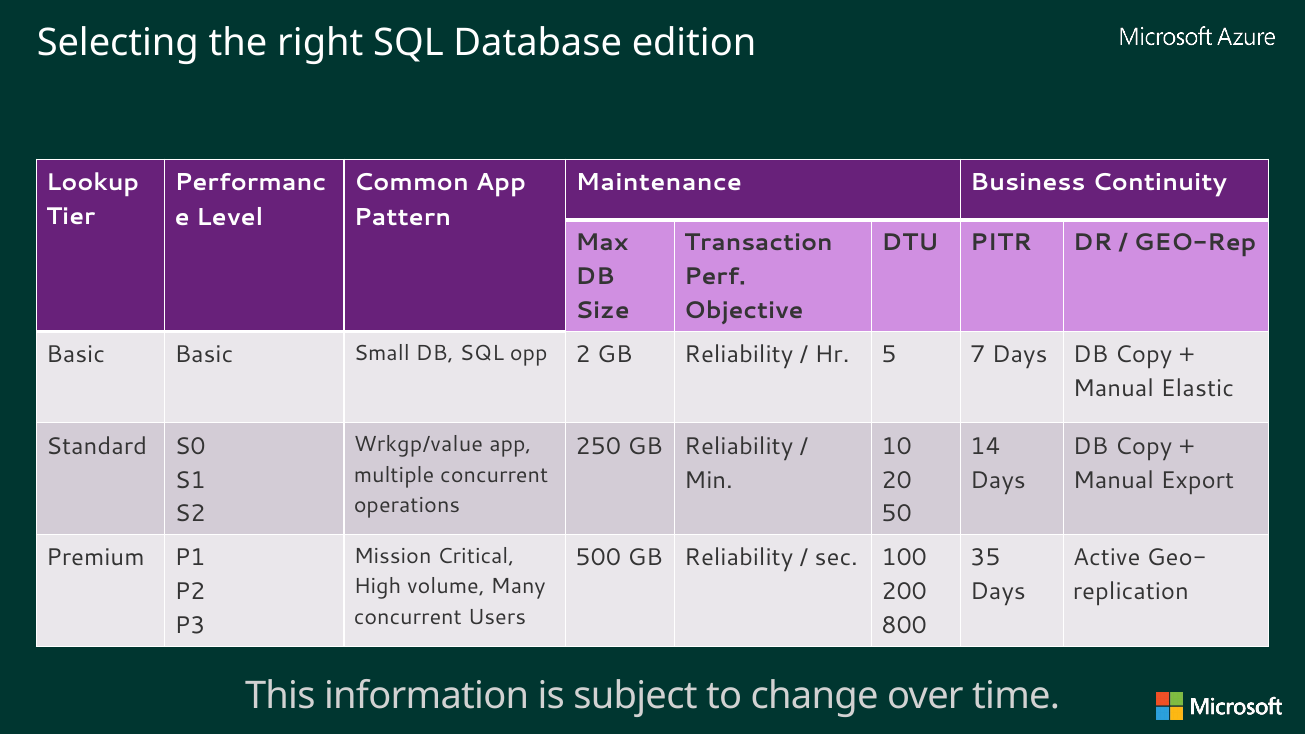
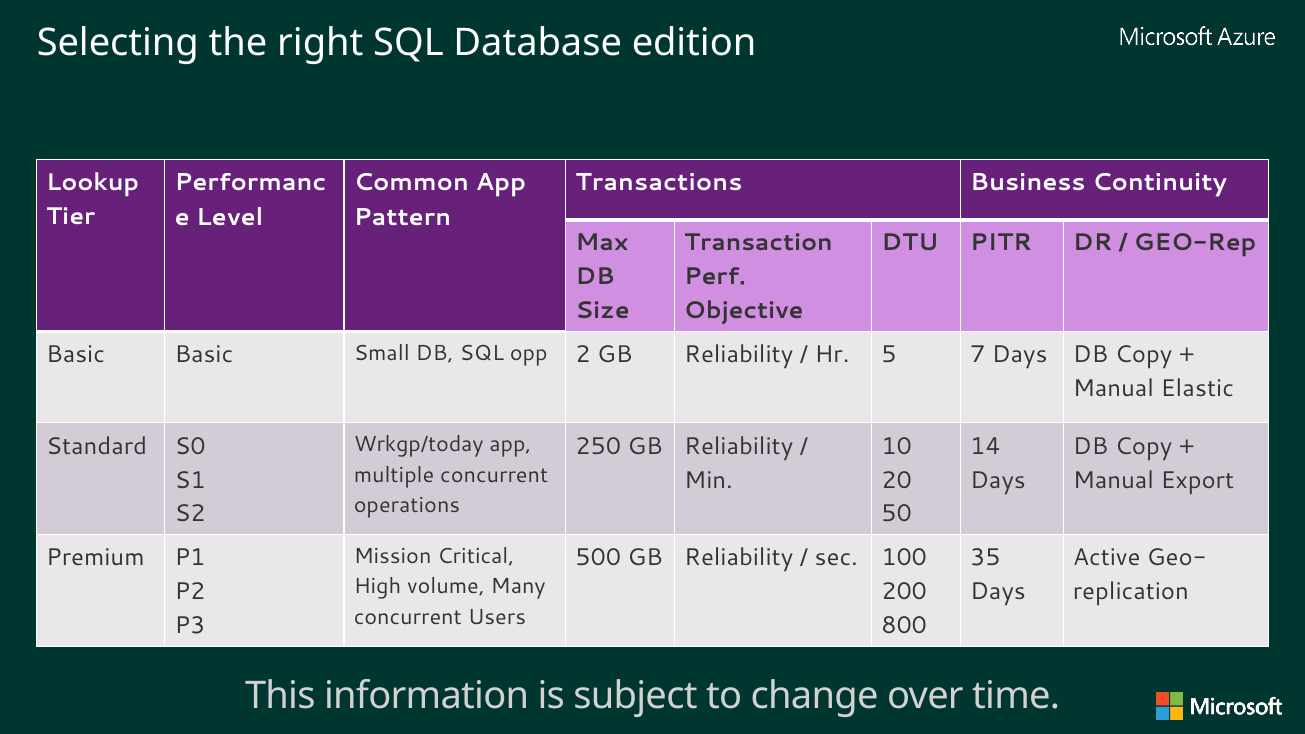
Maintenance: Maintenance -> Transactions (659, 183)
Wrkgp/value: Wrkgp/value -> Wrkgp/today (419, 444)
